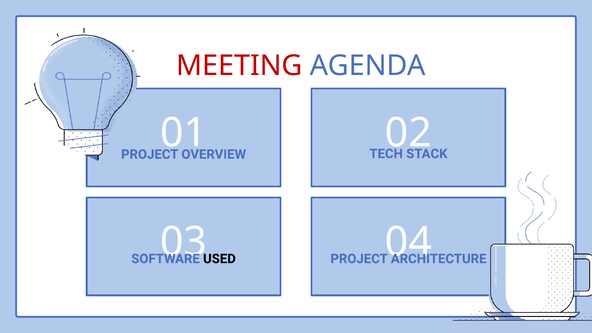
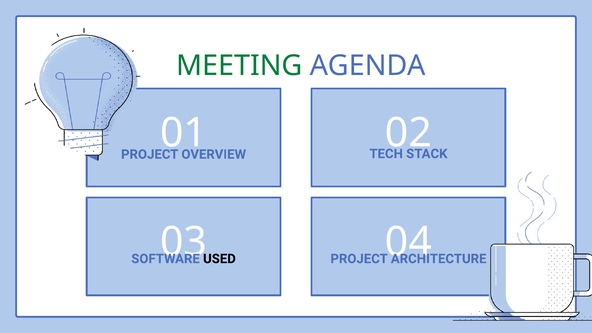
MEETING colour: red -> green (239, 66)
